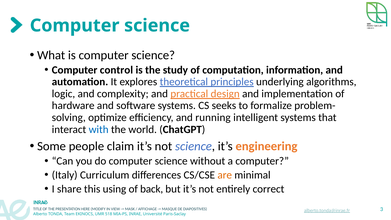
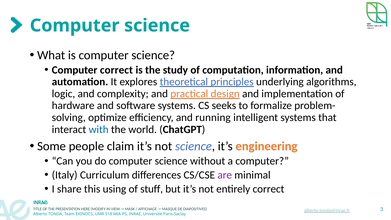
Computer control: control -> correct (116, 70)
are colour: orange -> purple (225, 175)
back: back -> stuff (152, 189)
